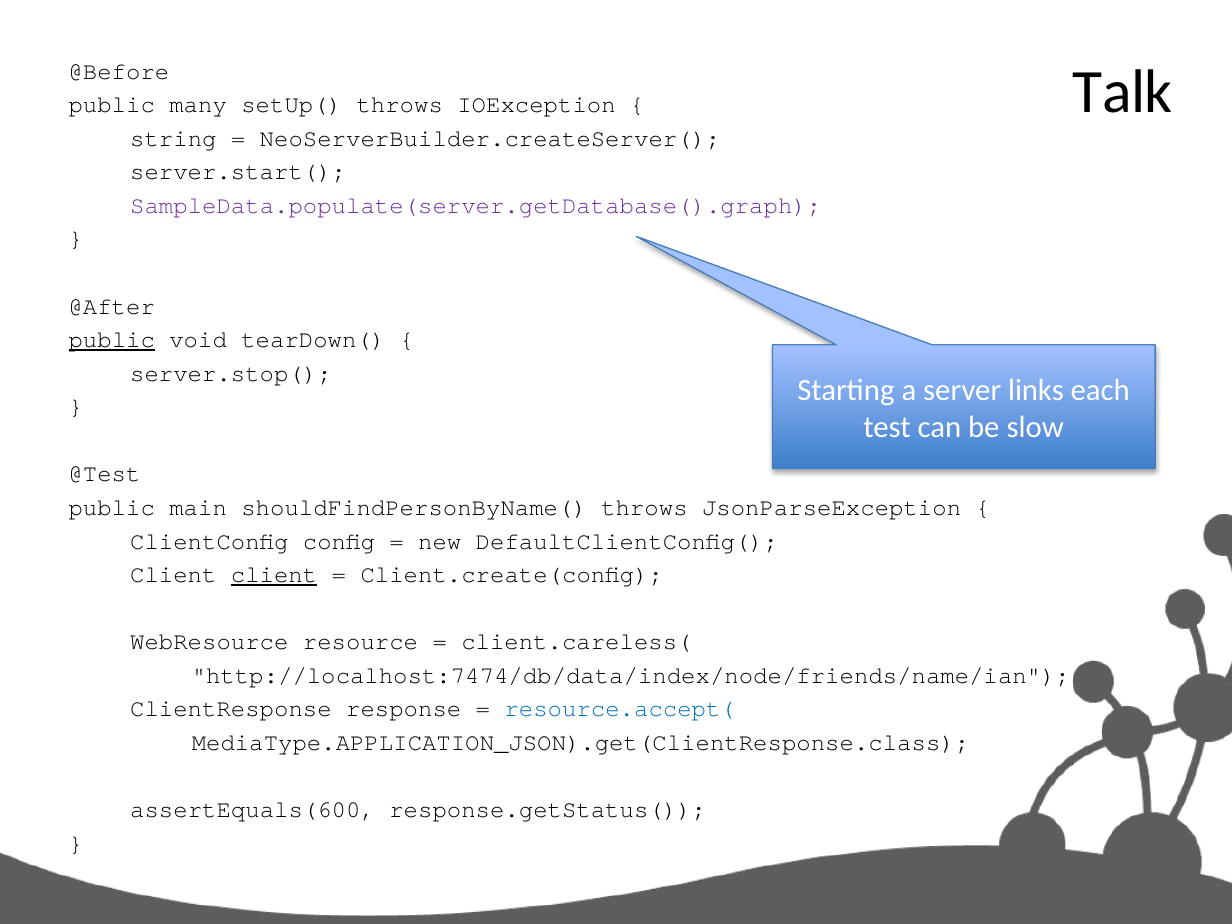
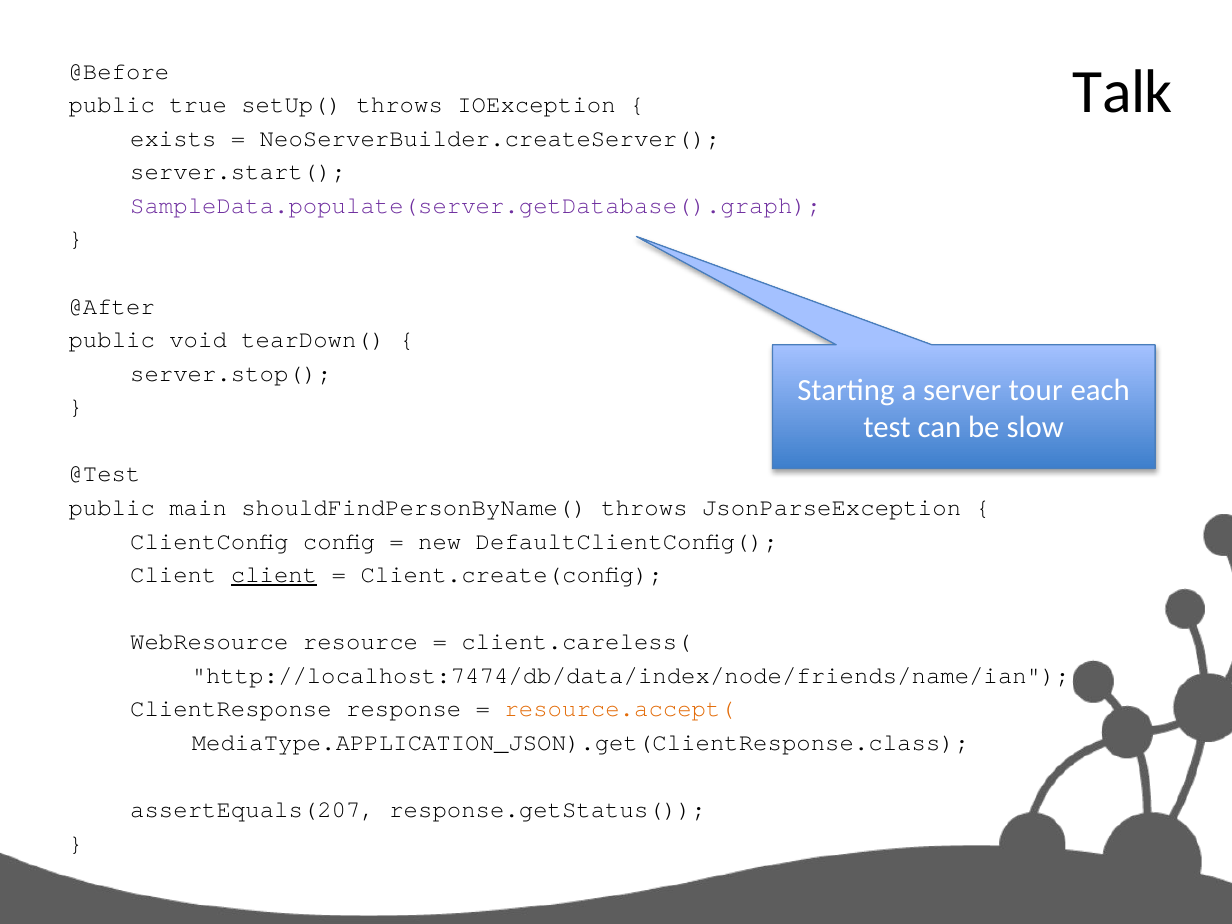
many: many -> true (198, 105)
string: string -> exists (173, 138)
public underline: present -> none (112, 340)
links: links -> tour (1036, 390)
resource.accept( colour: blue -> orange (620, 709)
assertEquals(600: assertEquals(600 -> assertEquals(207 (253, 810)
